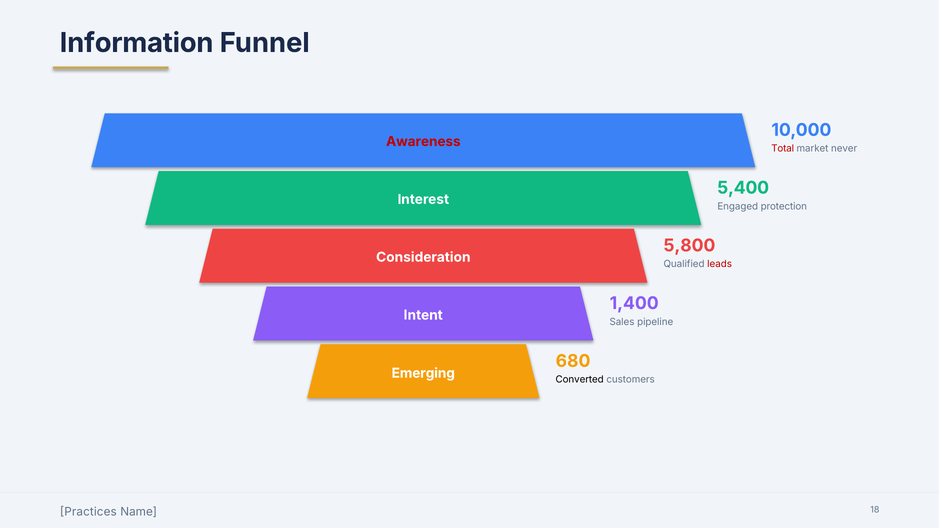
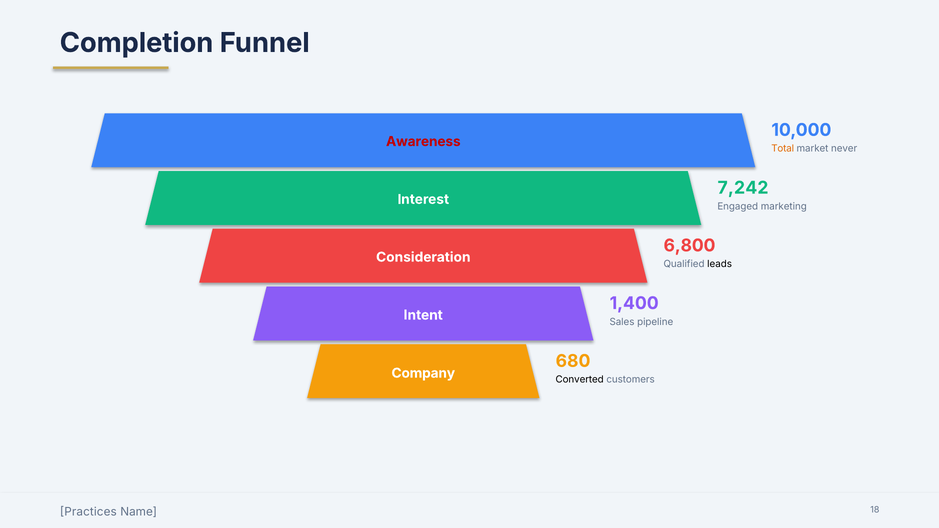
Information: Information -> Completion (137, 43)
Total colour: red -> orange (783, 149)
5,400: 5,400 -> 7,242 (743, 188)
protection: protection -> marketing (784, 207)
5,800: 5,800 -> 6,800 (689, 246)
leads colour: red -> black (720, 264)
Emerging: Emerging -> Company (423, 373)
